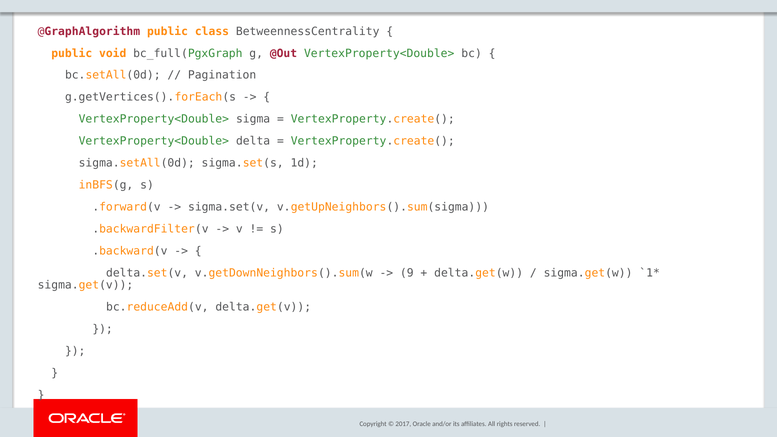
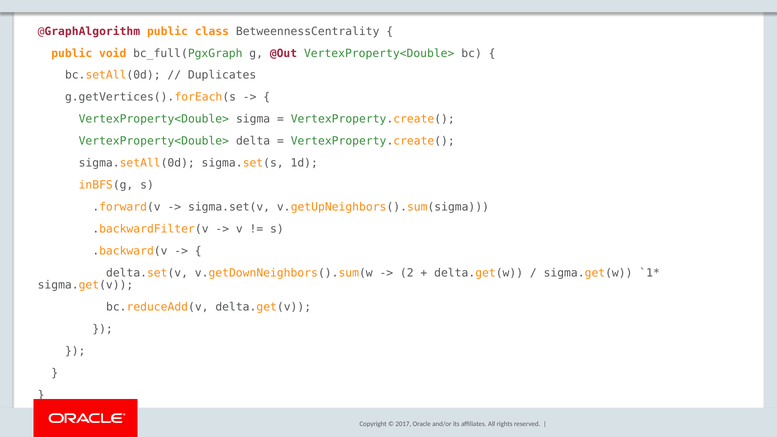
Pagination: Pagination -> Duplicates (222, 75)
9: 9 -> 2 (407, 273)
